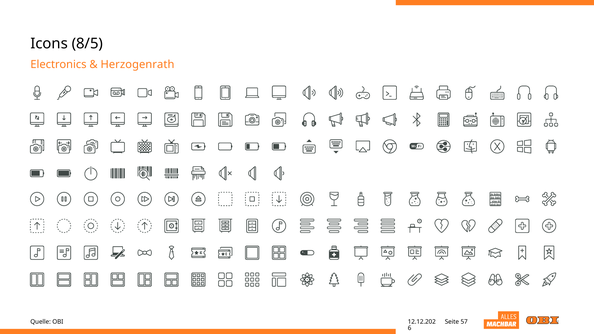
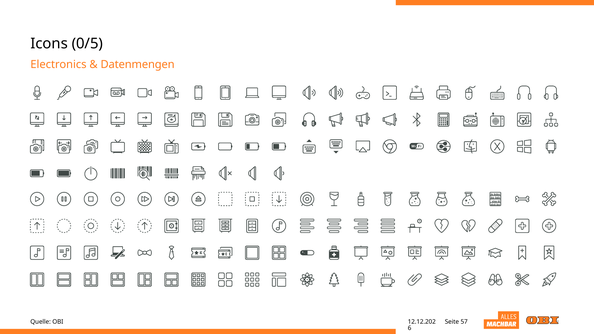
8/5: 8/5 -> 0/5 (87, 44)
Herzogenrath: Herzogenrath -> Datenmengen (138, 65)
